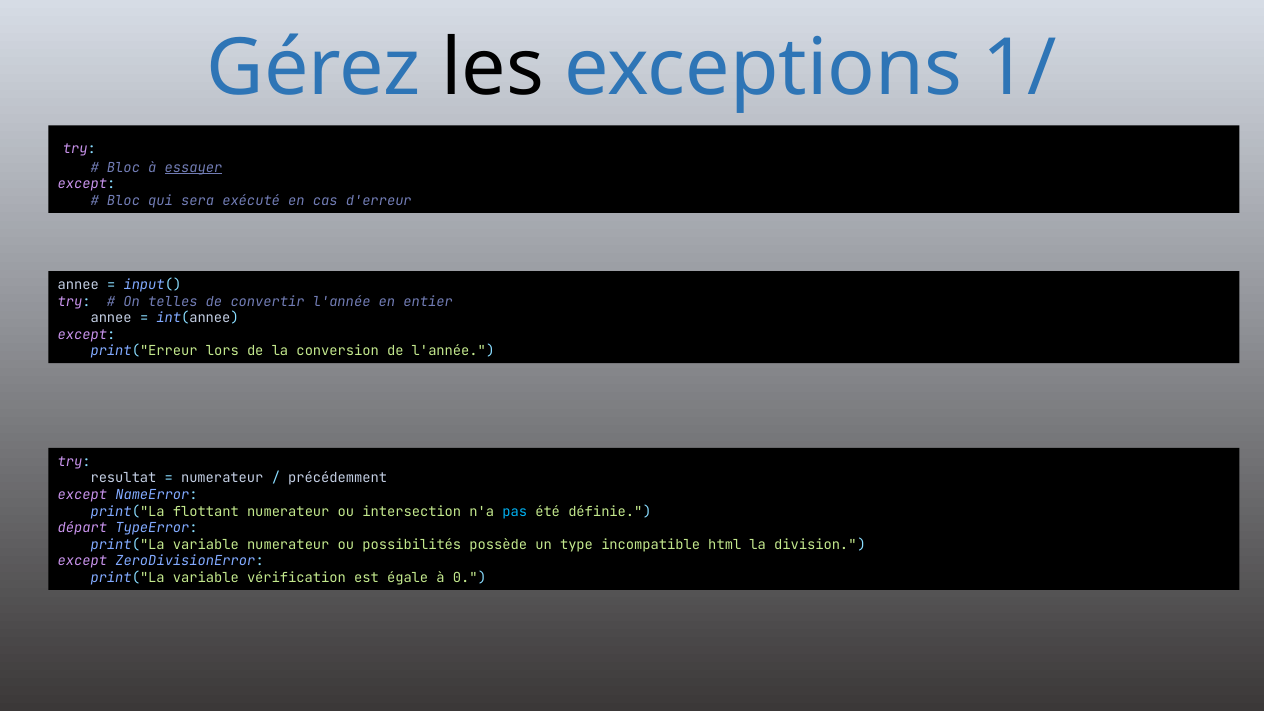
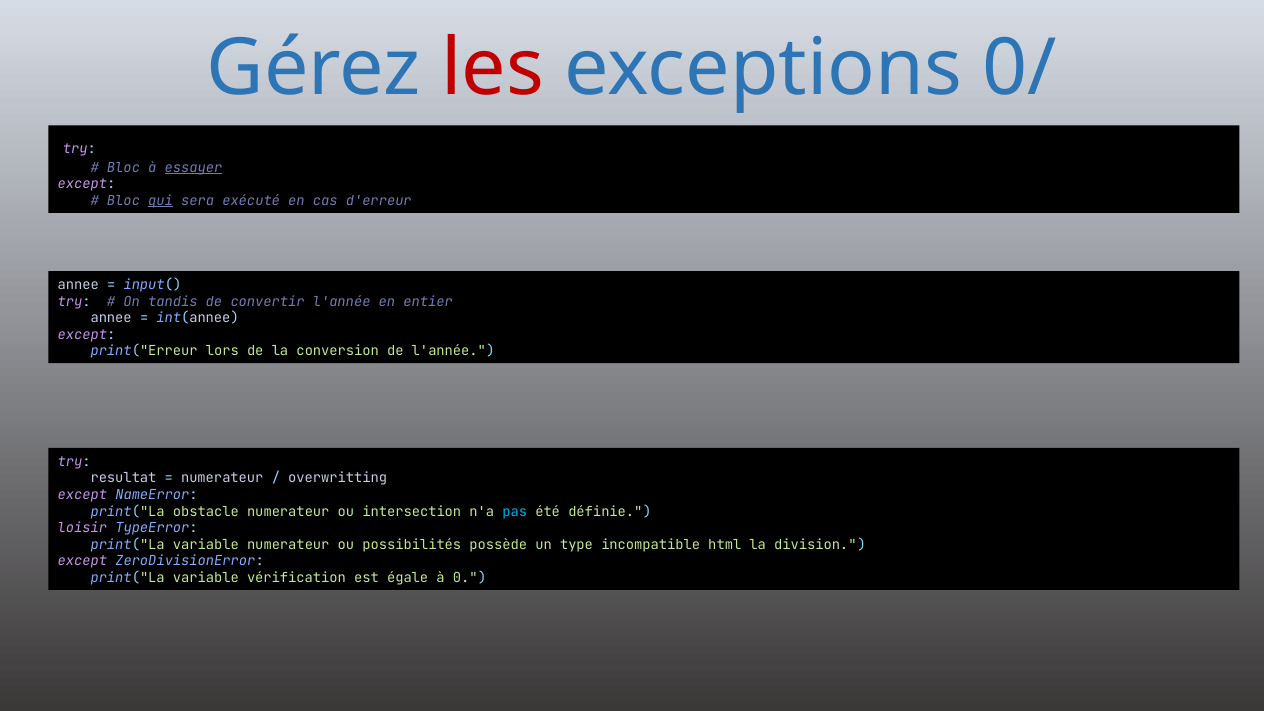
les colour: black -> red (493, 68)
1/: 1/ -> 0/ (1020, 68)
qui underline: none -> present (161, 201)
telles: telles -> tandis (173, 301)
précédemment: précédemment -> overwritting (338, 478)
flottant: flottant -> obstacle (206, 512)
départ: départ -> loisir (82, 528)
